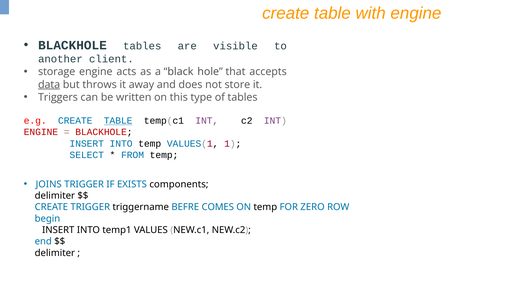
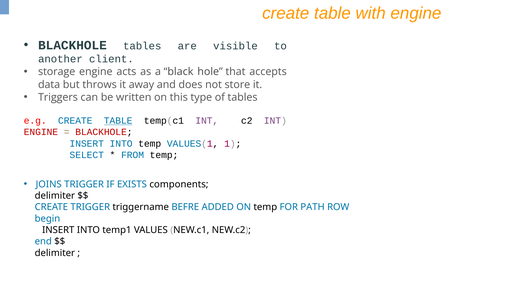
data underline: present -> none (49, 85)
COMES: COMES -> ADDED (218, 207)
ZERO: ZERO -> PATH (313, 207)
